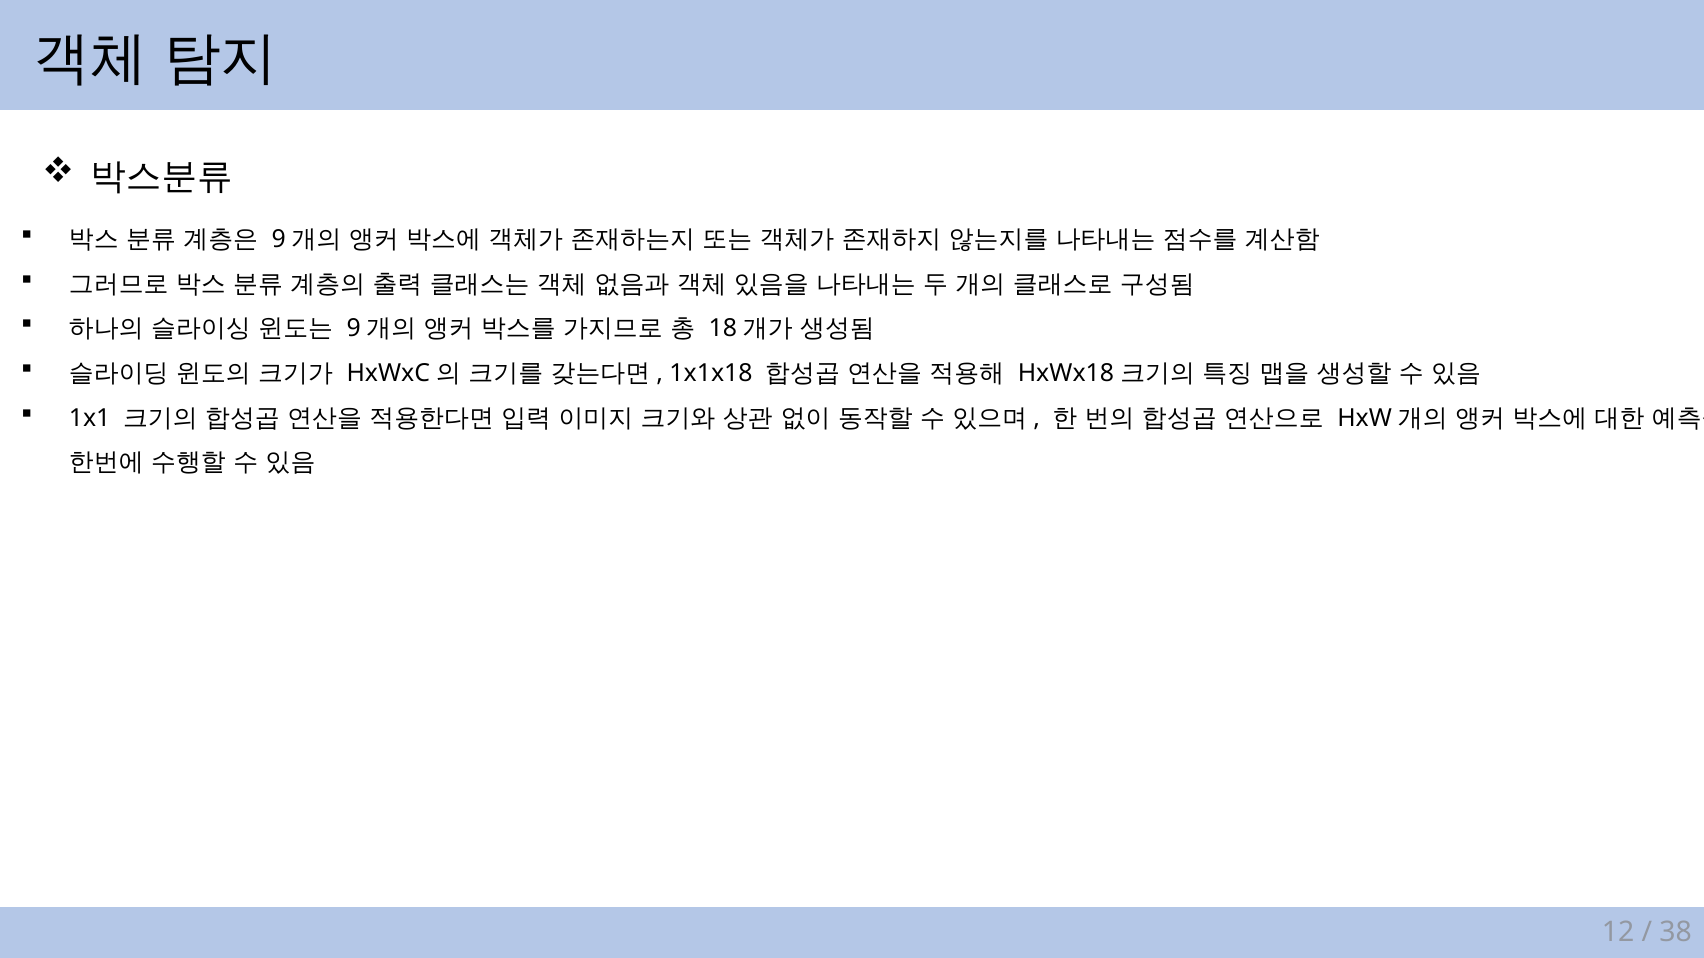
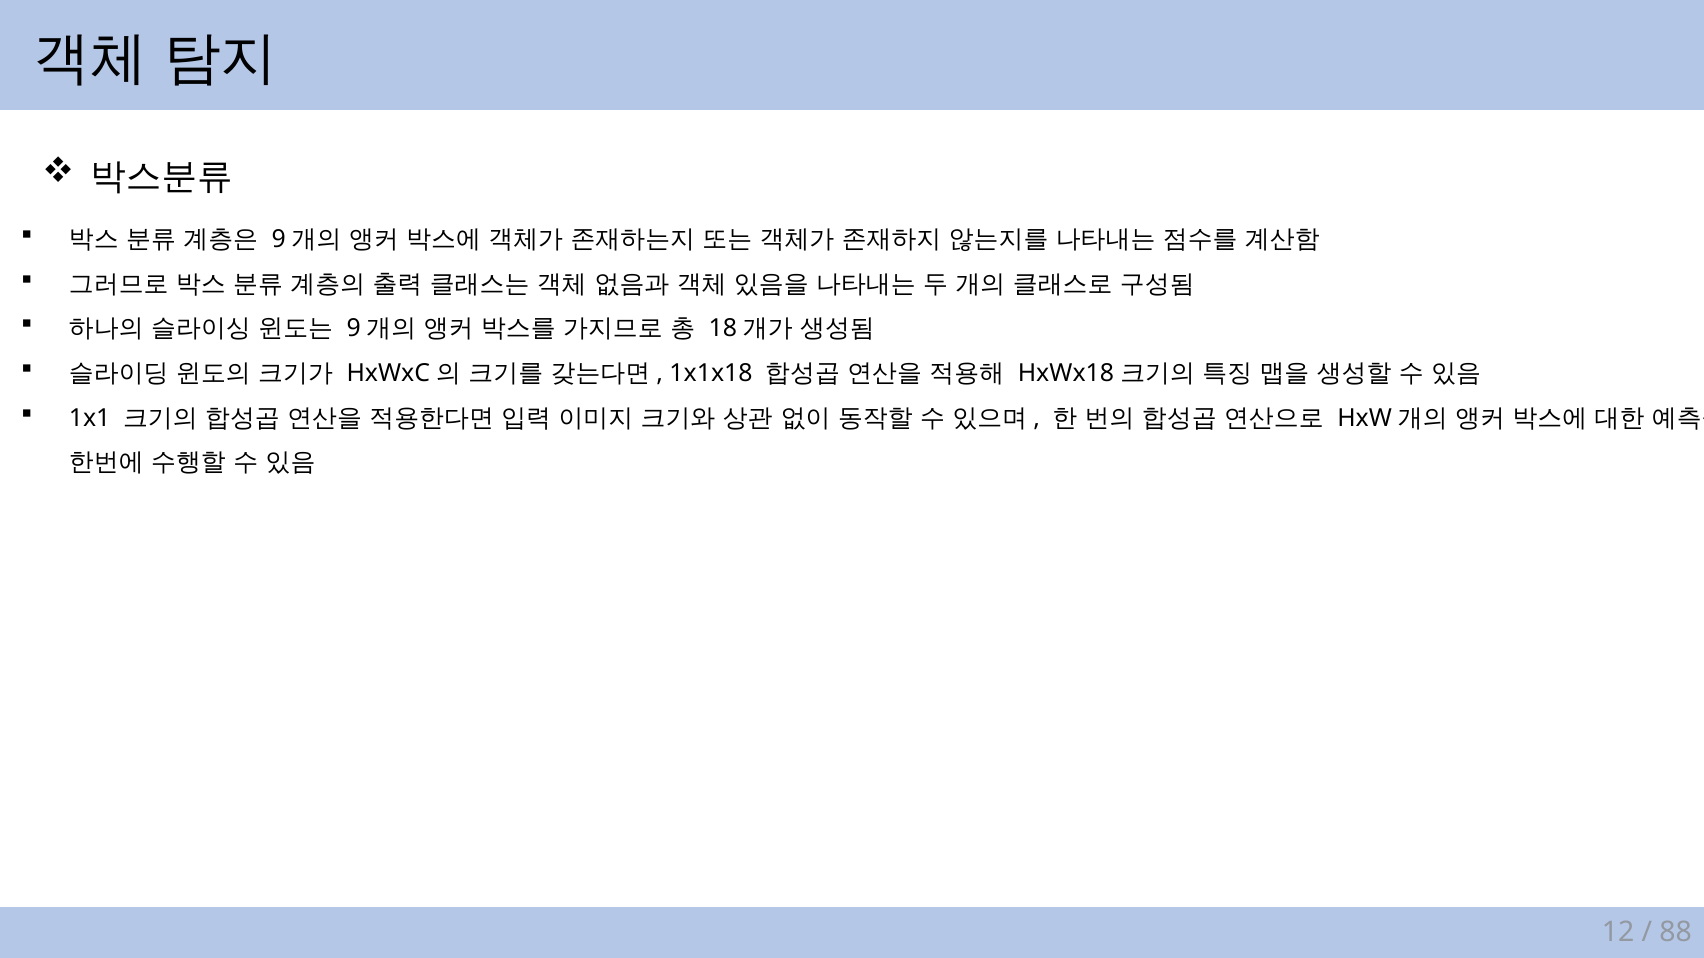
38: 38 -> 88 (1676, 933)
